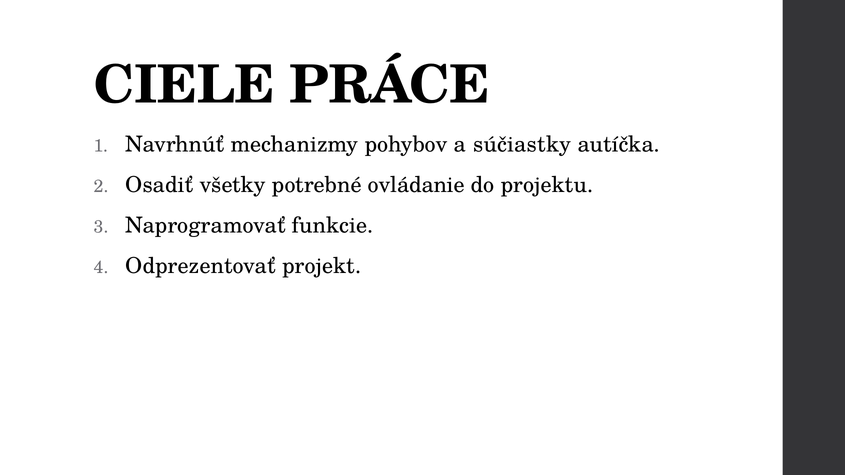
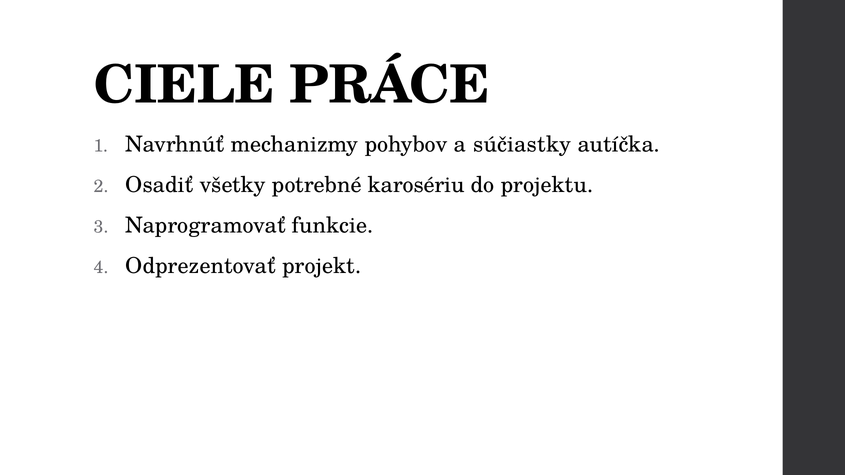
ovládanie: ovládanie -> karosériu (416, 185)
